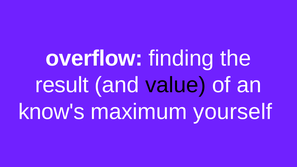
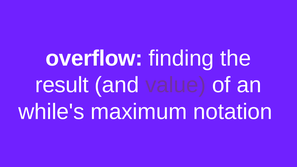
value colour: black -> purple (176, 85)
know's: know's -> while's (51, 112)
yourself: yourself -> notation (233, 112)
